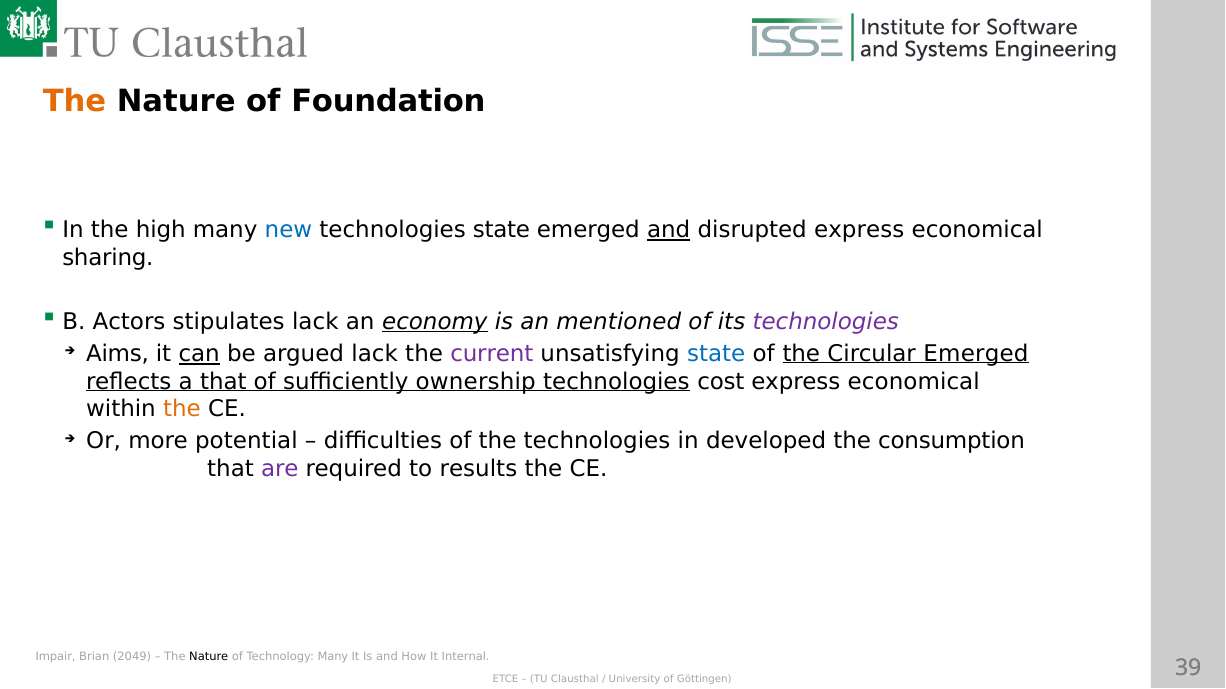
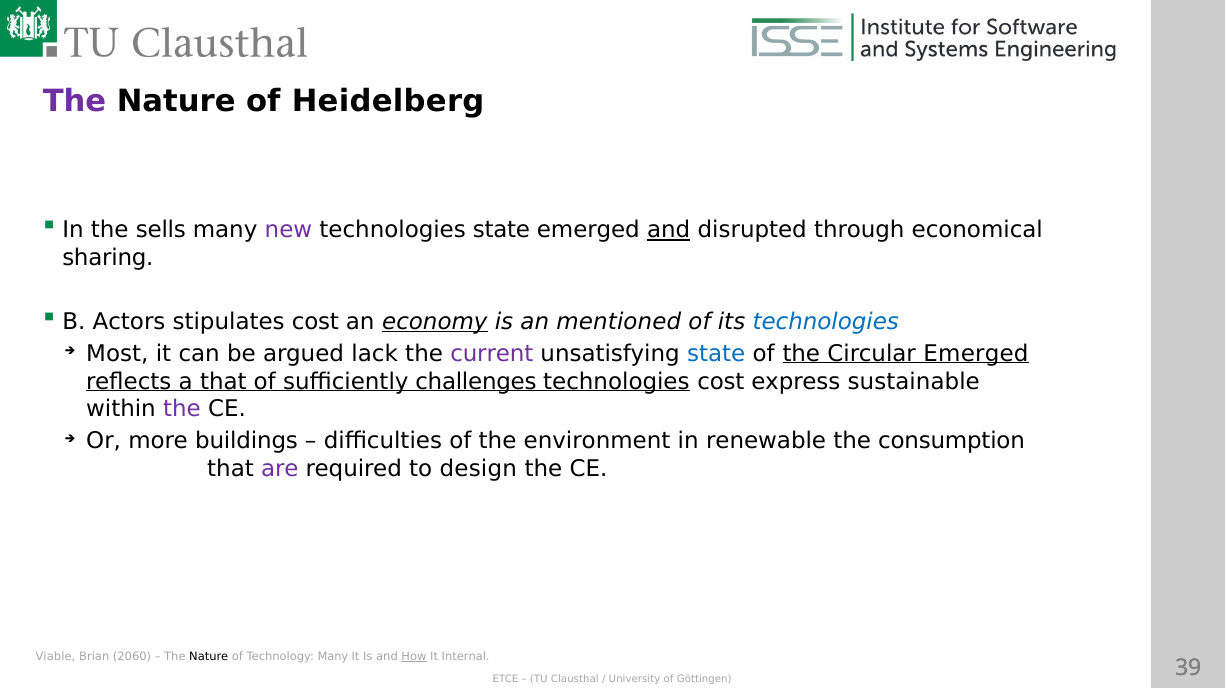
The colour: orange -> purple (74, 102)
Foundation: Foundation -> Heidelberg (388, 102)
high: high -> sells (161, 230)
new colour: blue -> purple (288, 230)
disrupted express: express -> through (859, 230)
stipulates lack: lack -> cost (315, 322)
technologies colour: purple -> blue (826, 322)
Aims: Aims -> Most (117, 354)
can underline: present -> none (199, 354)
ownership: ownership -> challenges (476, 382)
economical: economical -> sustainable (914, 382)
the colour: orange -> purple (182, 410)
potential: potential -> buildings (246, 442)
the technologies: technologies -> environment (597, 442)
developed: developed -> renewable (766, 442)
results: results -> design (478, 469)
Impair: Impair -> Viable (55, 657)
2049: 2049 -> 2060 (132, 657)
How underline: none -> present (414, 657)
